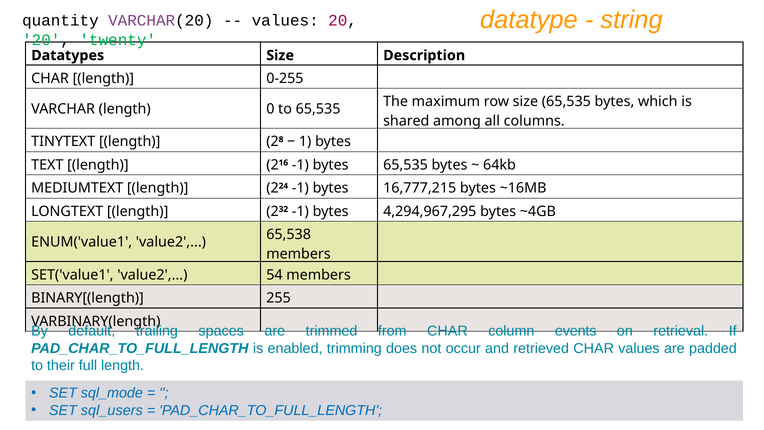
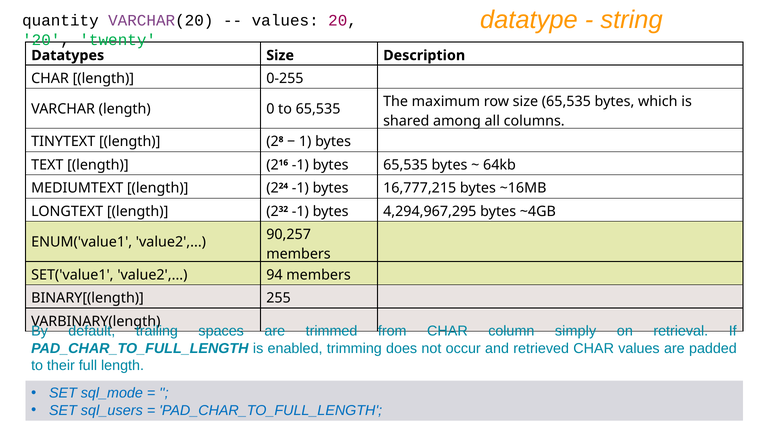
65,538: 65,538 -> 90,257 (289, 235)
54: 54 -> 94 (274, 275)
events: events -> simply (576, 331)
